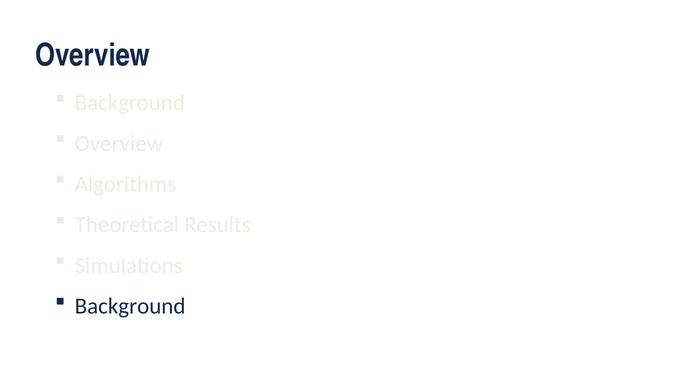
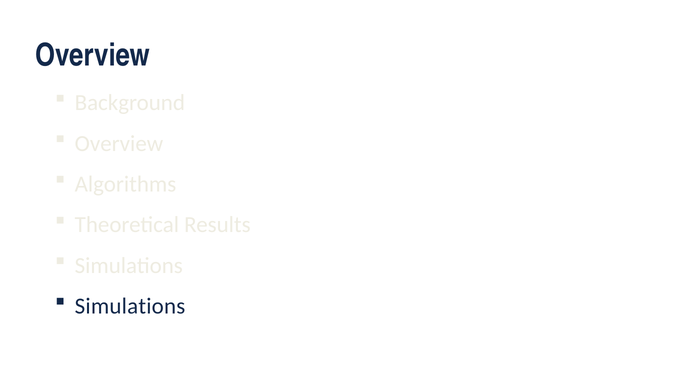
Background: Background -> Simulations (130, 306)
